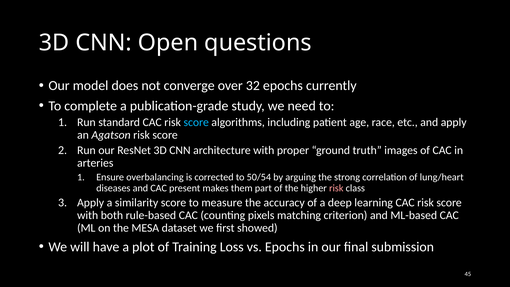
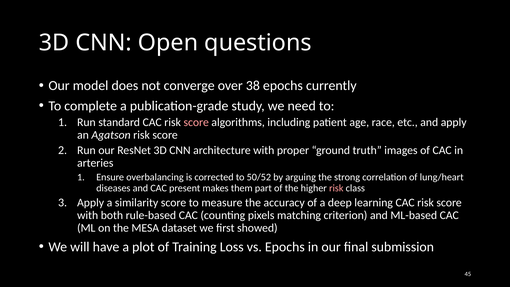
32: 32 -> 38 (253, 86)
score colour: light blue -> pink (196, 122)
50/54: 50/54 -> 50/52 (259, 177)
